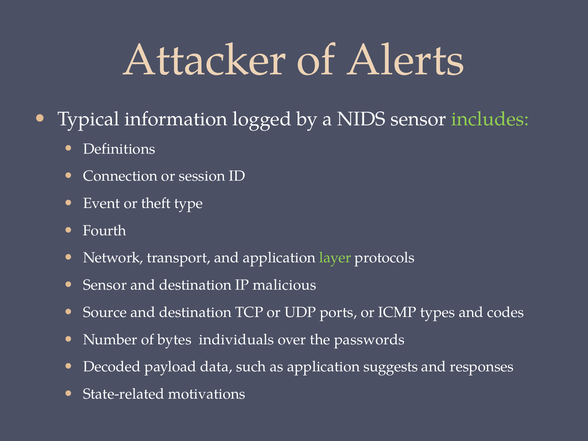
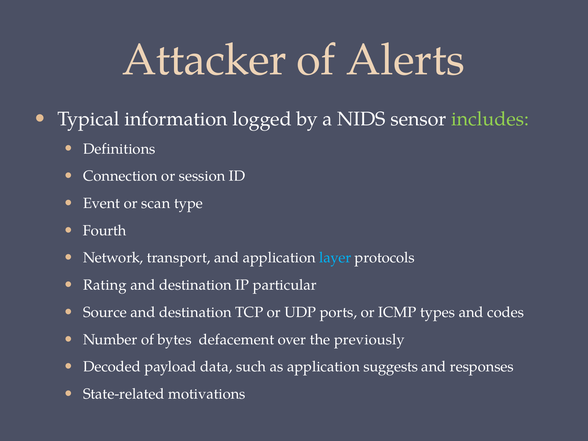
theft: theft -> scan (156, 203)
layer colour: light green -> light blue (335, 258)
Sensor: Sensor -> Rating (105, 285)
malicious: malicious -> particular (285, 285)
individuals: individuals -> defacement (237, 340)
passwords: passwords -> previously (369, 340)
